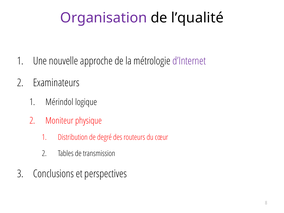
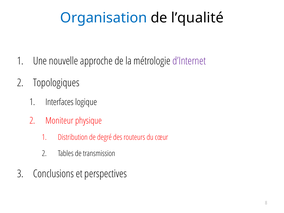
Organisation colour: purple -> blue (104, 18)
Examinateurs: Examinateurs -> Topologiques (56, 83)
Mérindol: Mérindol -> Interfaces (59, 102)
